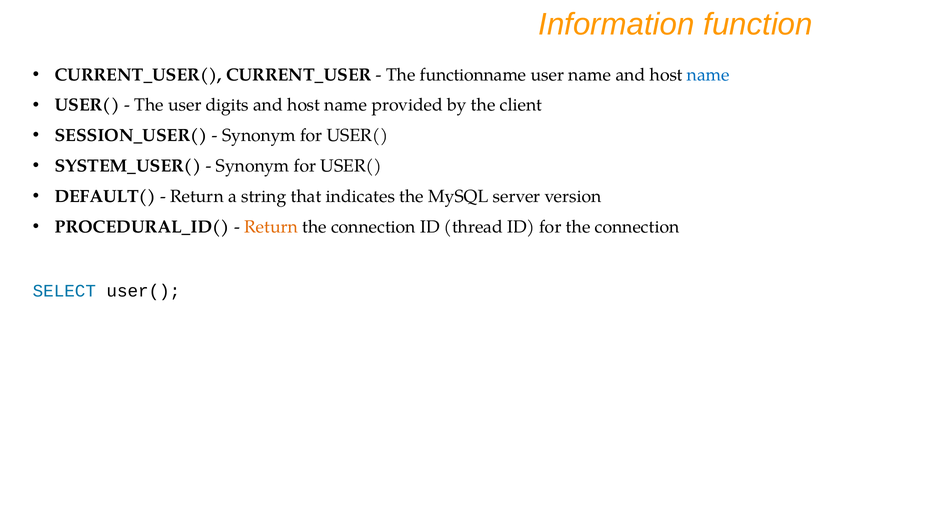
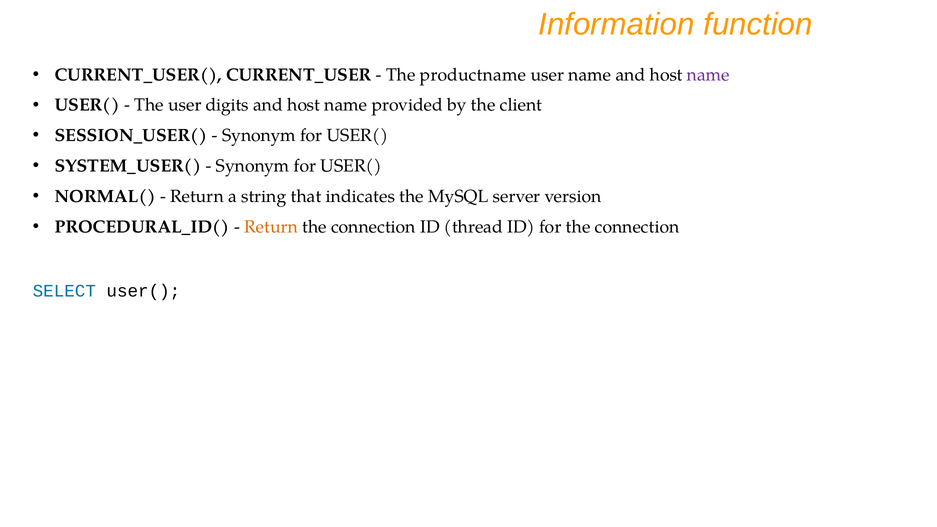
functionname: functionname -> productname (473, 75)
name colour: blue -> purple (708, 75)
DEFAULT(: DEFAULT( -> NORMAL( (105, 197)
